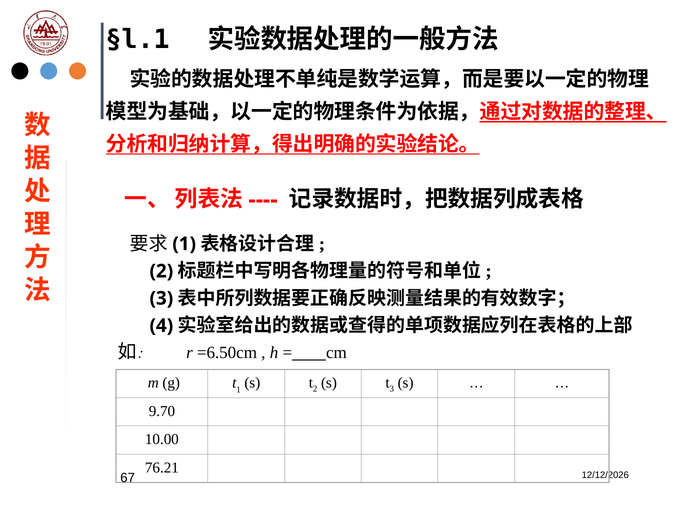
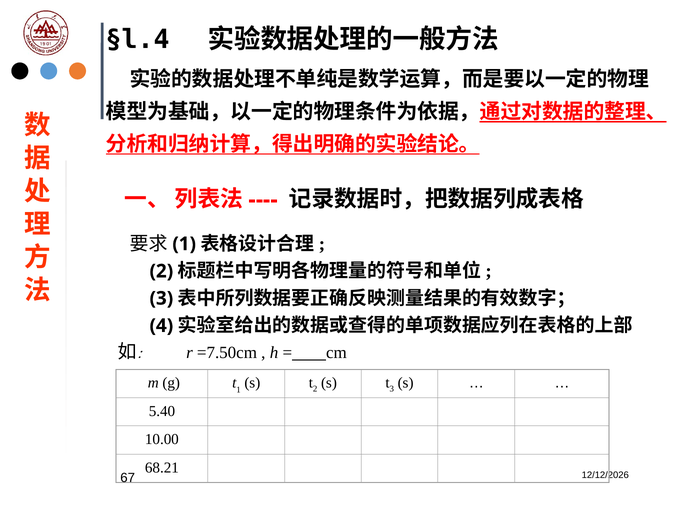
§l.1: §l.1 -> §l.4 (138, 40)
=6.50cm: =6.50cm -> =7.50cm (227, 352)
9.70: 9.70 -> 5.40 (162, 411)
76.21: 76.21 -> 68.21 (162, 467)
